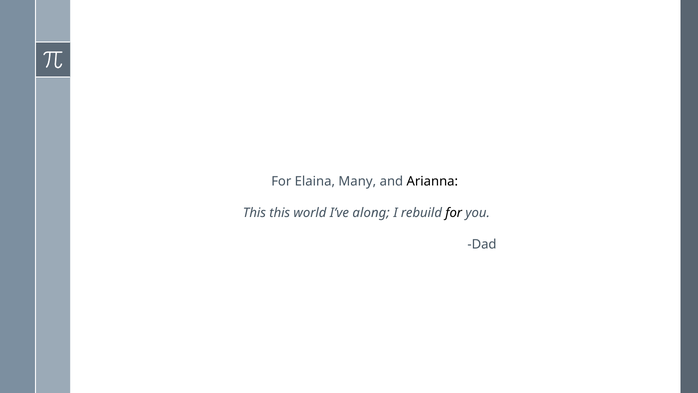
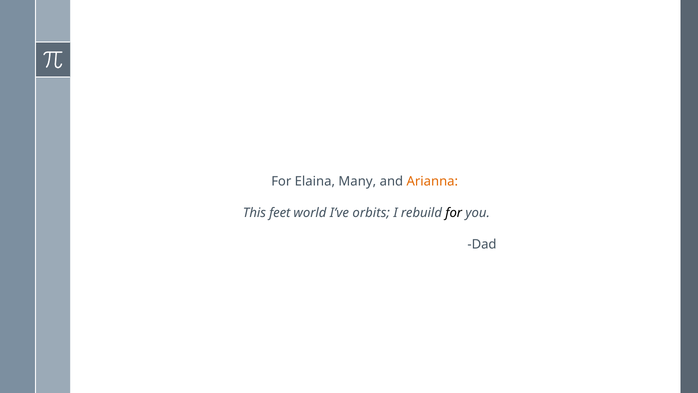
Arianna colour: black -> orange (432, 181)
This this: this -> feet (280, 213)
along: along -> orbits (371, 213)
